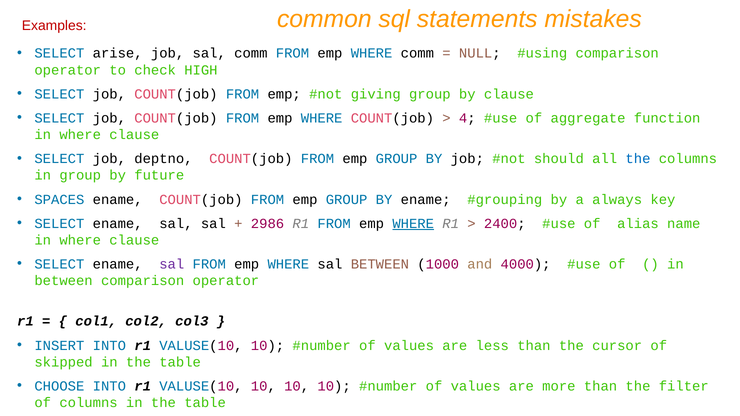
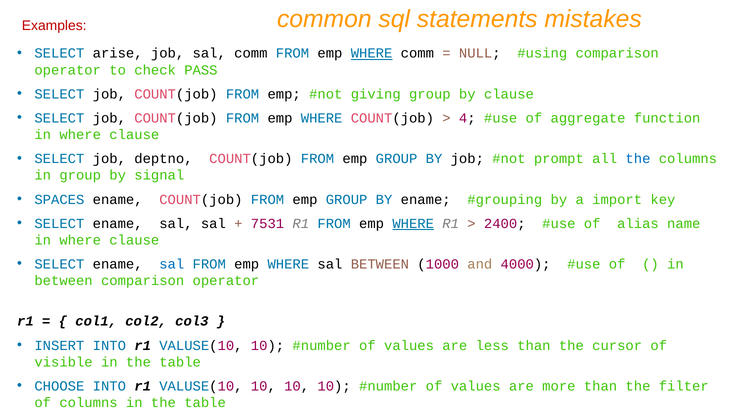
WHERE underline: none -> present (372, 53)
HIGH: HIGH -> PASS (201, 70)
should: should -> prompt (559, 159)
future: future -> signal (159, 176)
always: always -> import (617, 200)
2986: 2986 -> 7531 (268, 224)
sal colour: purple -> blue (172, 264)
skipped: skipped -> visible (64, 362)
